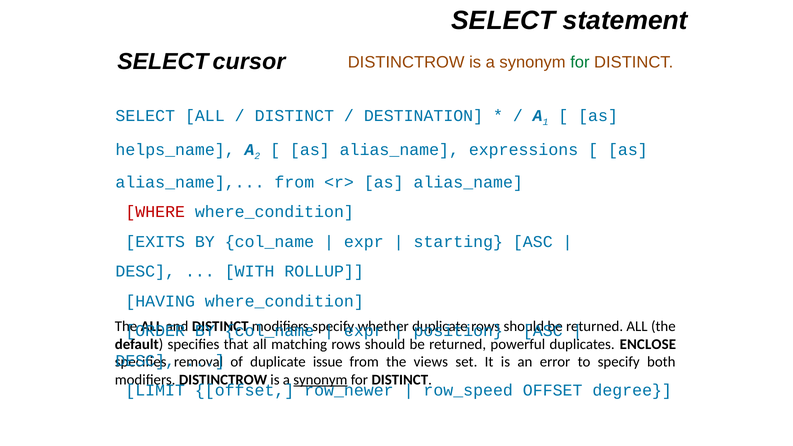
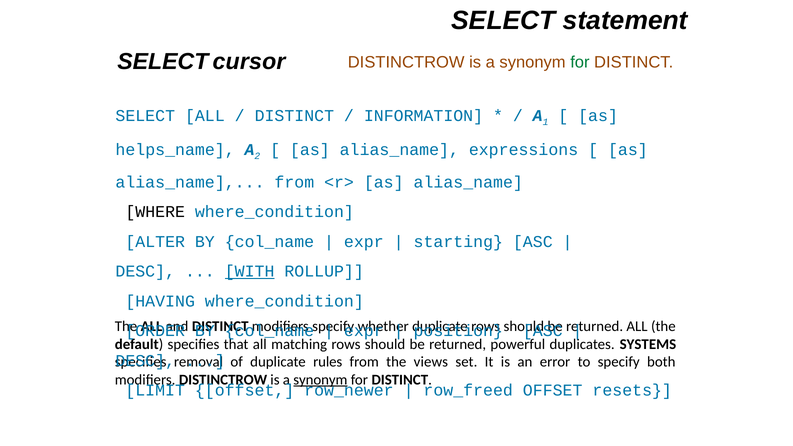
DESTINATION: DESTINATION -> INFORMATION (423, 116)
WHERE colour: red -> black (155, 212)
EXITS: EXITS -> ALTER (155, 242)
WITH underline: none -> present (250, 271)
ENCLOSE: ENCLOSE -> SYSTEMS (648, 344)
issue: issue -> rules (328, 362)
row_speed: row_speed -> row_freed (468, 390)
degree: degree -> resets (632, 390)
